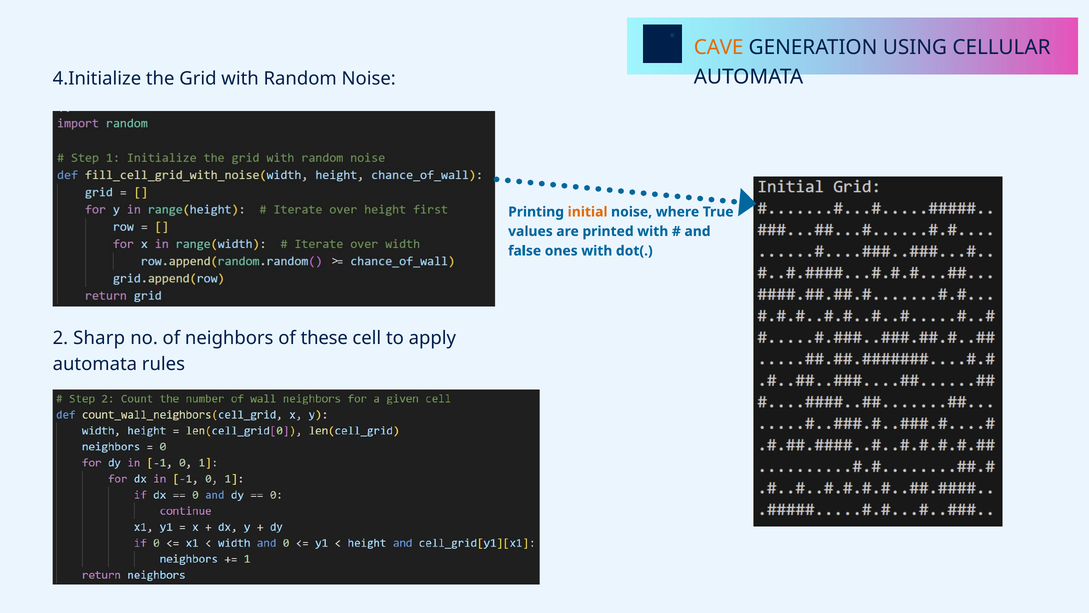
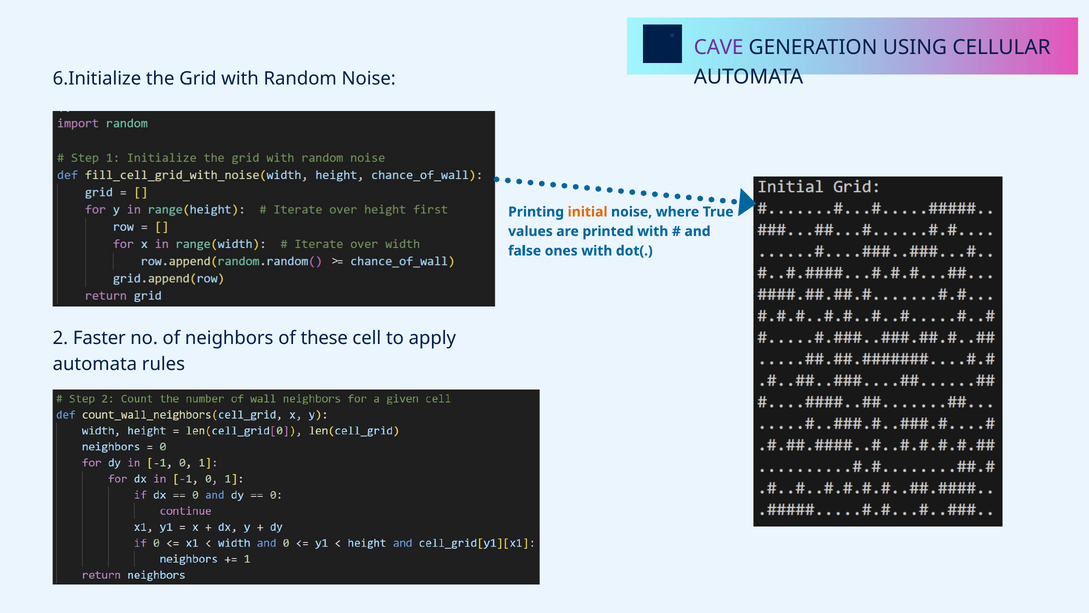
CAVE colour: orange -> purple (719, 48)
4.Initialize: 4.Initialize -> 6.Initialize (97, 79)
Sharp: Sharp -> Faster (99, 338)
